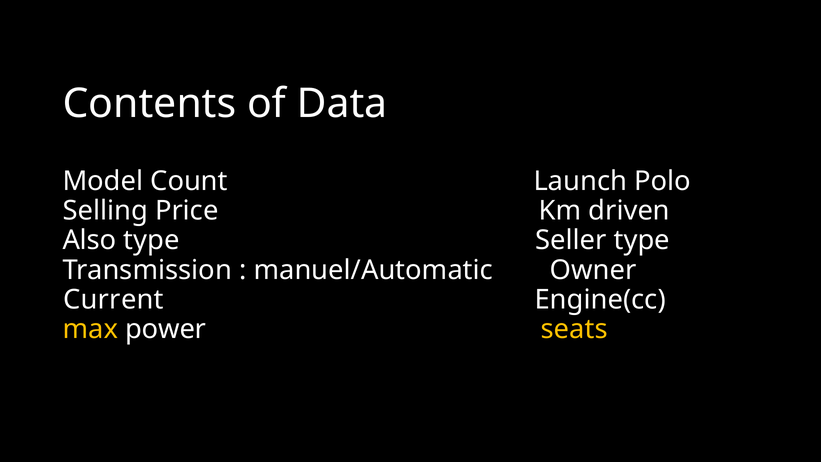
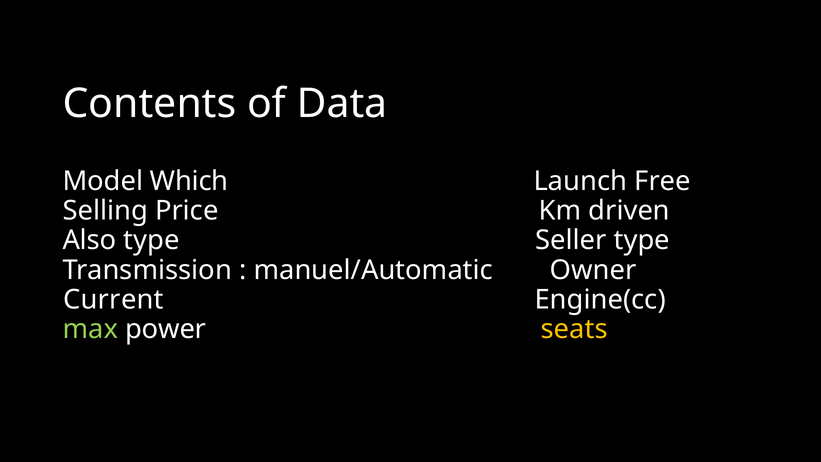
Count: Count -> Which (189, 181)
Polo: Polo -> Free (662, 181)
max colour: yellow -> light green (90, 329)
